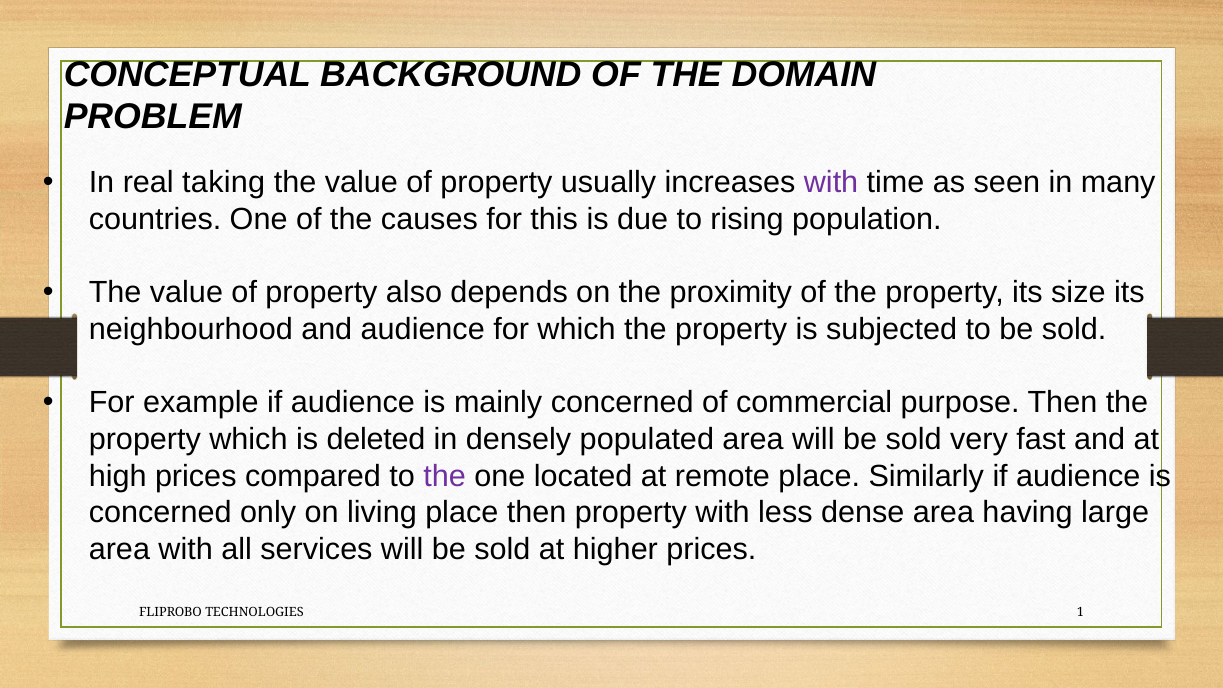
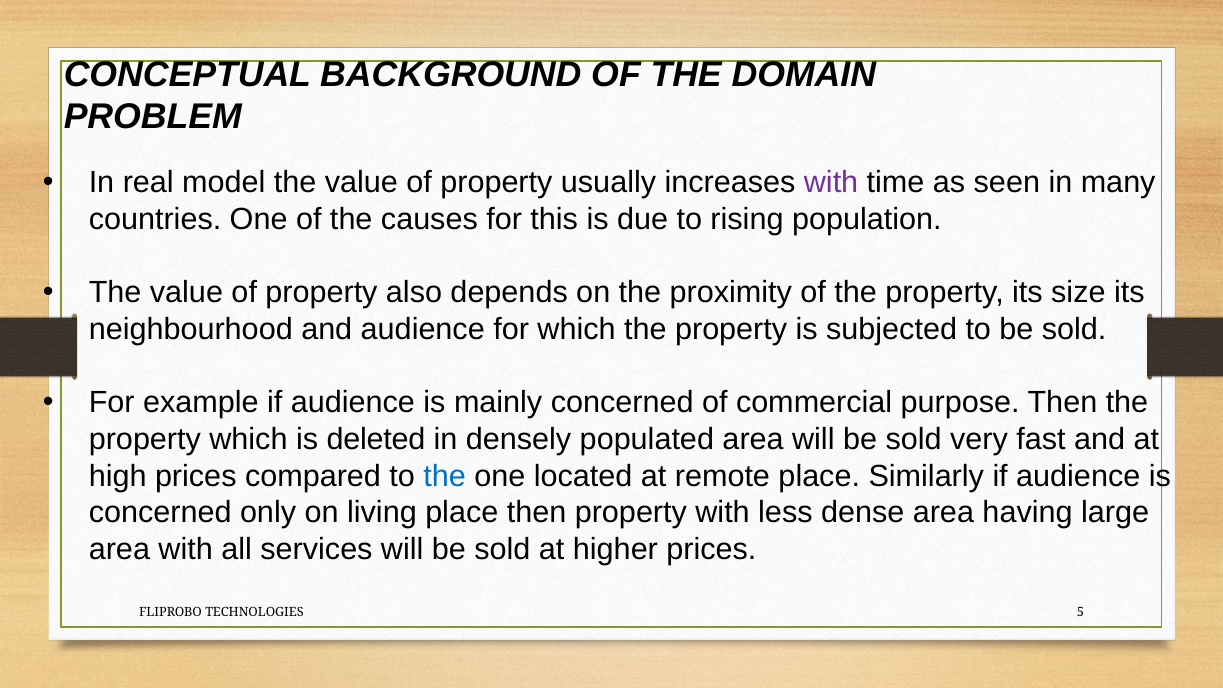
taking: taking -> model (224, 183)
the colour: purple -> blue (445, 476)
1: 1 -> 5 (1080, 613)
